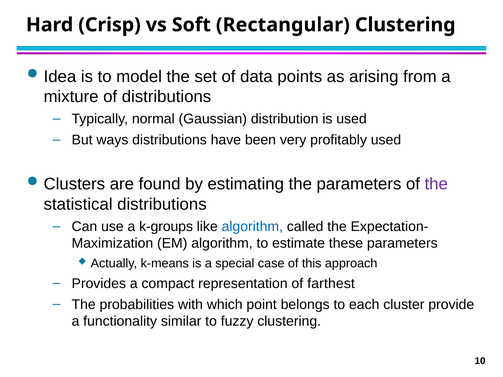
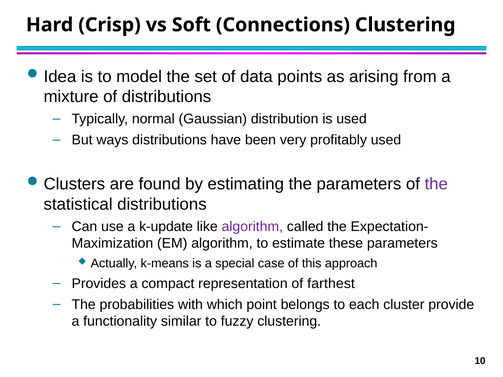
Rectangular: Rectangular -> Connections (283, 25)
k-groups: k-groups -> k-update (166, 227)
algorithm colour: blue -> purple (252, 227)
